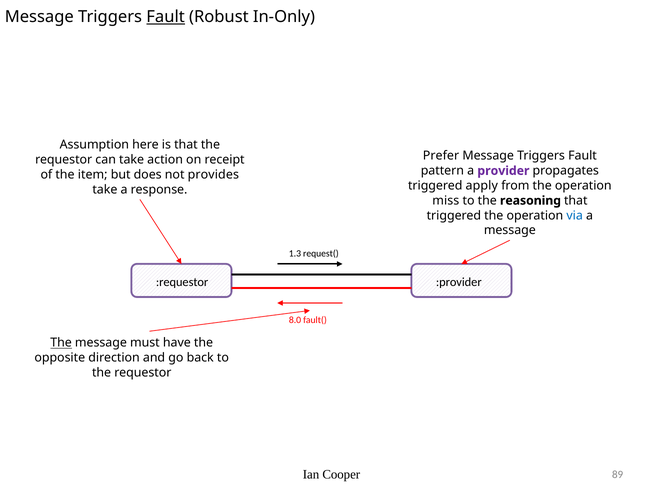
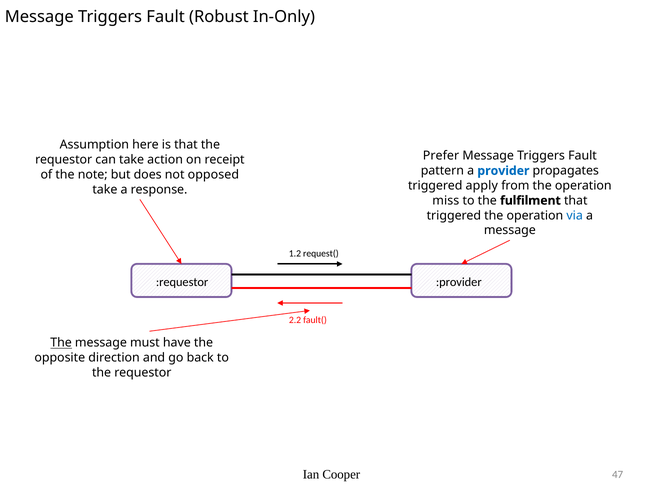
Fault underline: present -> none (166, 17)
provider colour: purple -> blue (503, 171)
item: item -> note (93, 175)
provides: provides -> opposed (213, 175)
reasoning: reasoning -> fulfilment (530, 201)
1.3: 1.3 -> 1.2 (295, 254)
8.0: 8.0 -> 2.2 (295, 320)
89: 89 -> 47 (618, 475)
